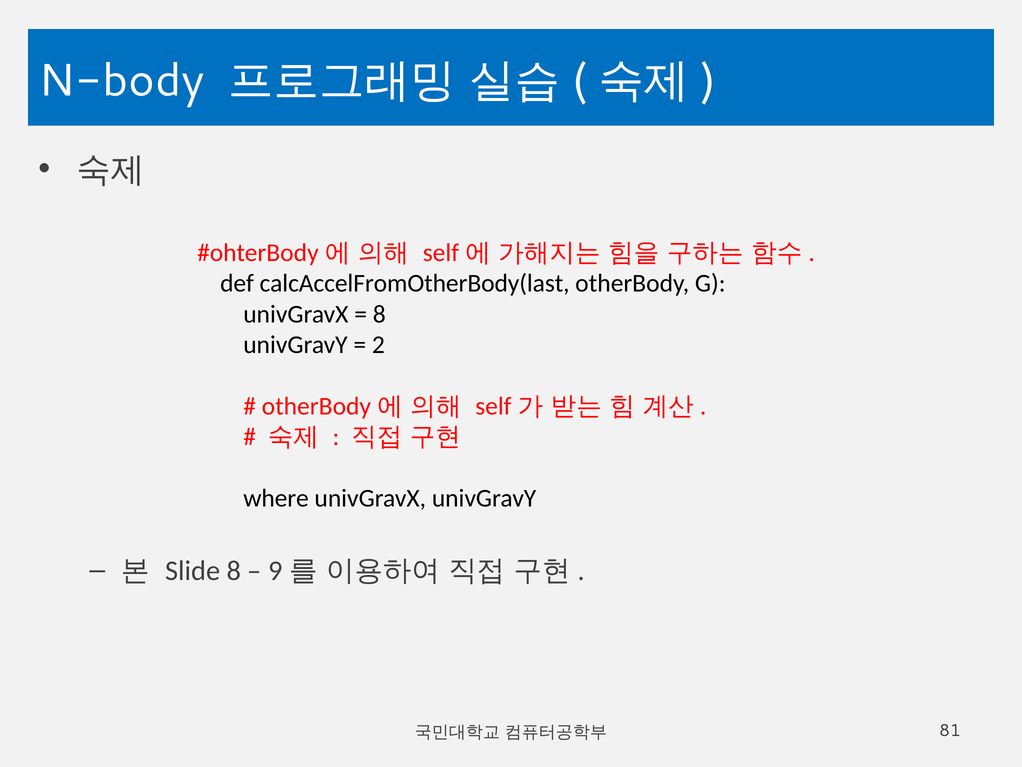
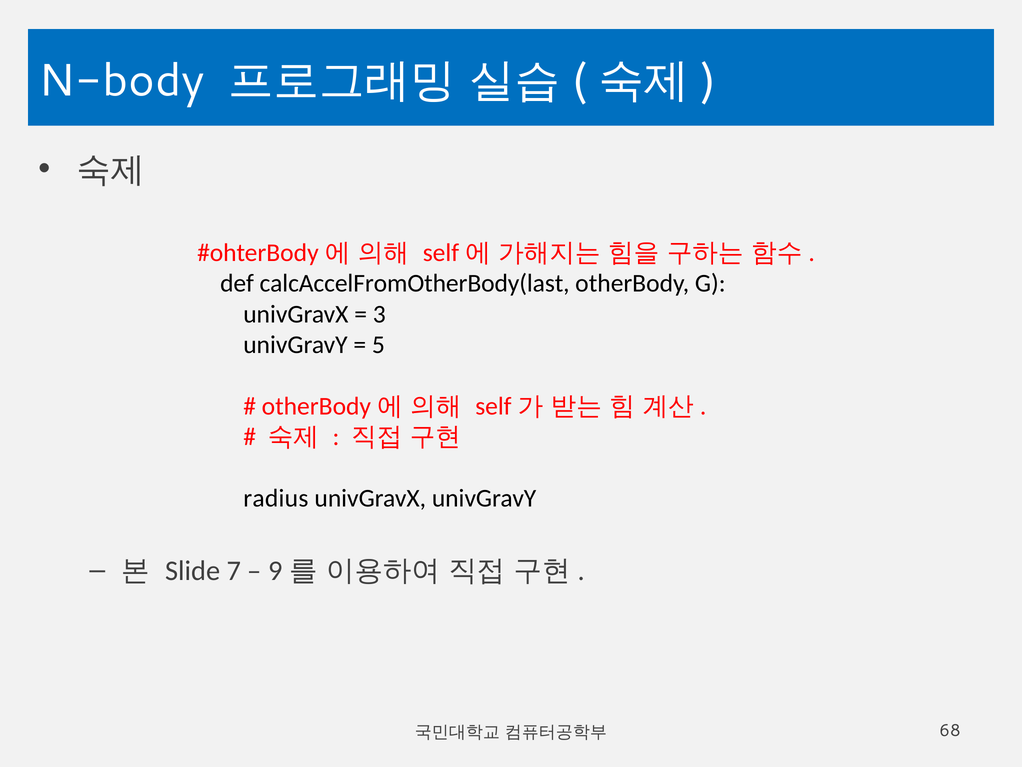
8: 8 -> 3 (379, 314)
2: 2 -> 5 (378, 345)
where: where -> radius (276, 498)
Slide 8: 8 -> 7 (234, 571)
81: 81 -> 68 (950, 730)
